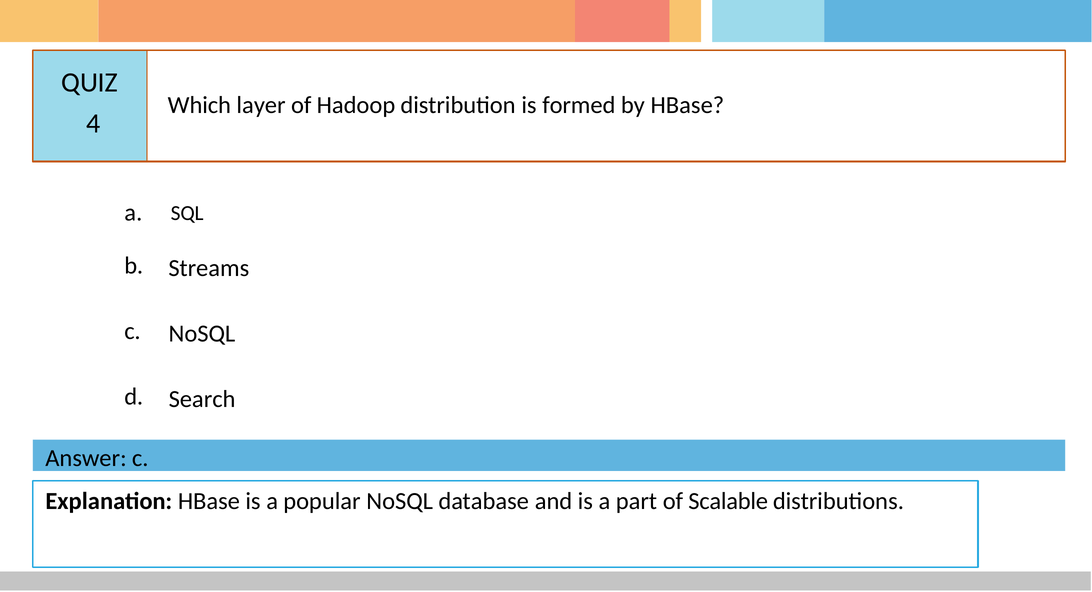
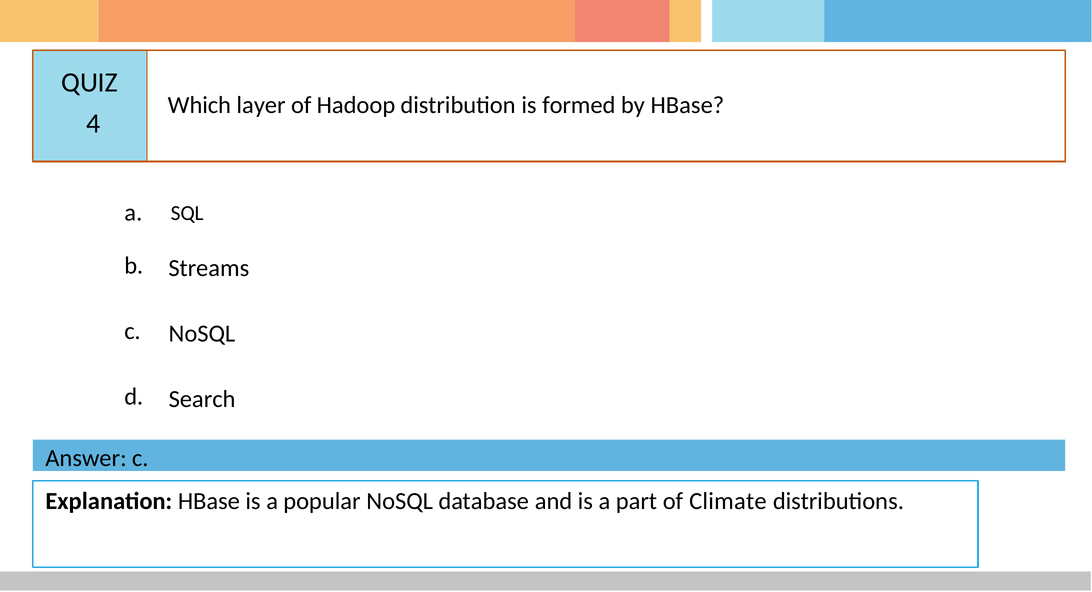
Scalable: Scalable -> Climate (728, 502)
